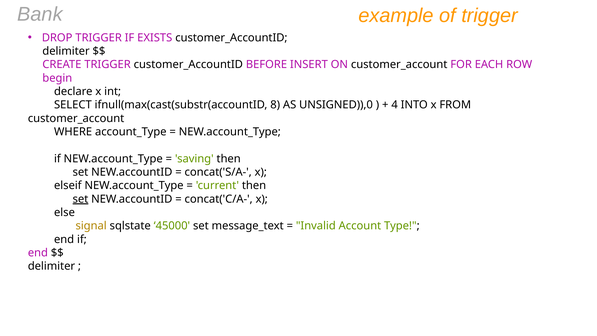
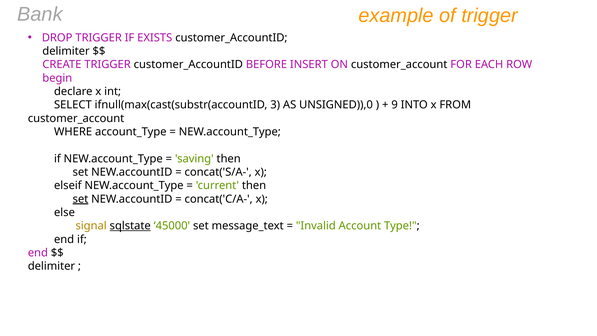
8: 8 -> 3 (275, 105)
4: 4 -> 9 (395, 105)
sqlstate underline: none -> present (130, 226)
